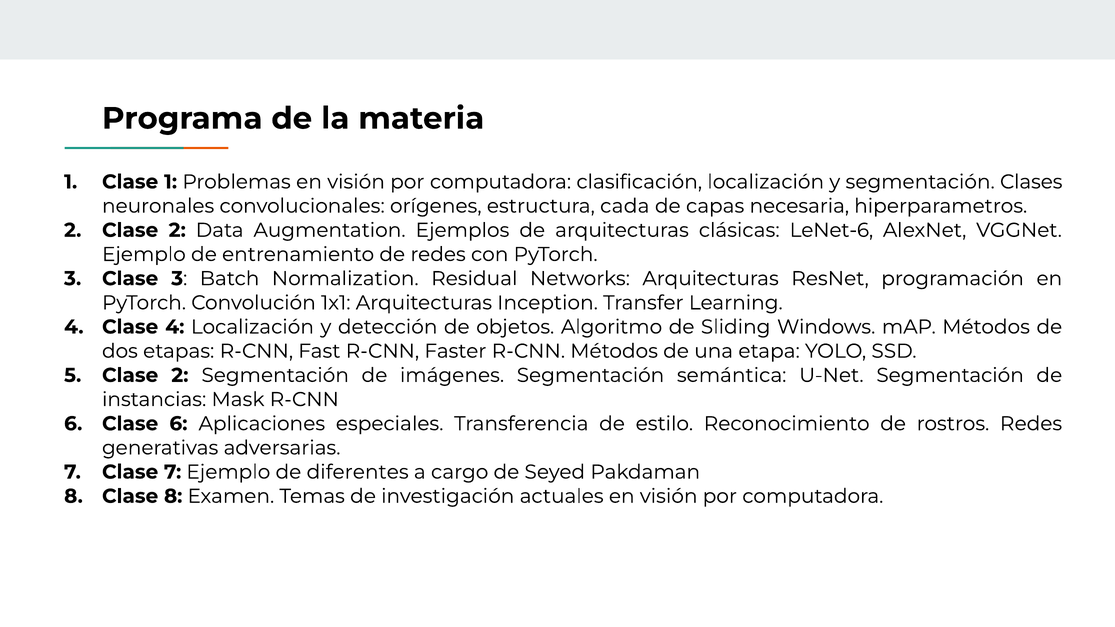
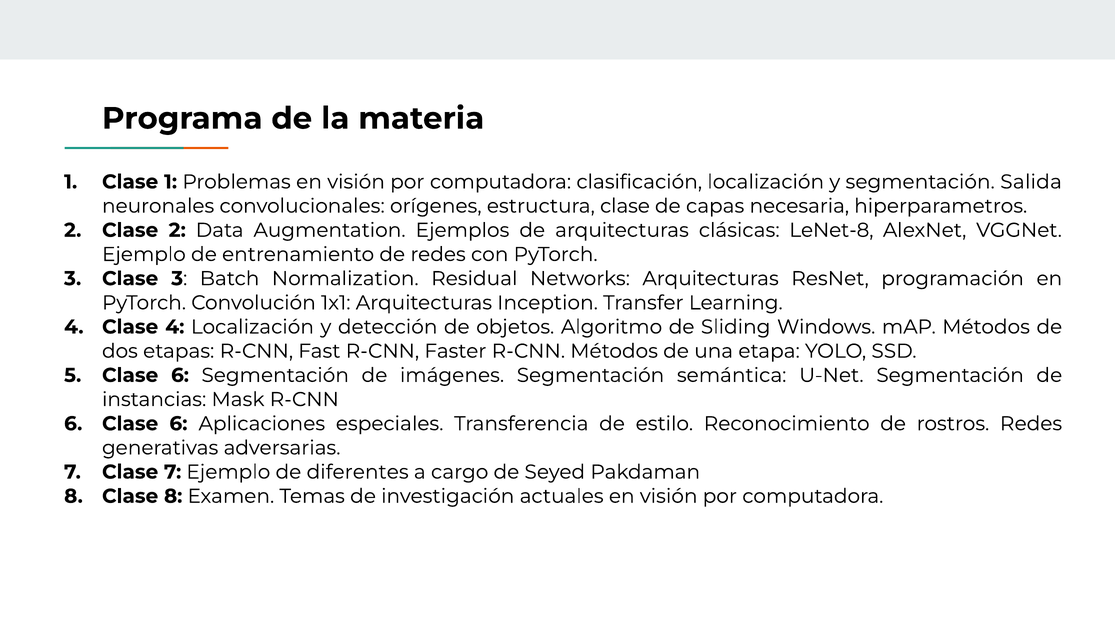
Clases: Clases -> Salida (1031, 182)
estructura cada: cada -> clase (625, 206)
LeNet-6: LeNet-6 -> LeNet-8 (831, 230)
5 Clase 2: 2 -> 6 (180, 375)
